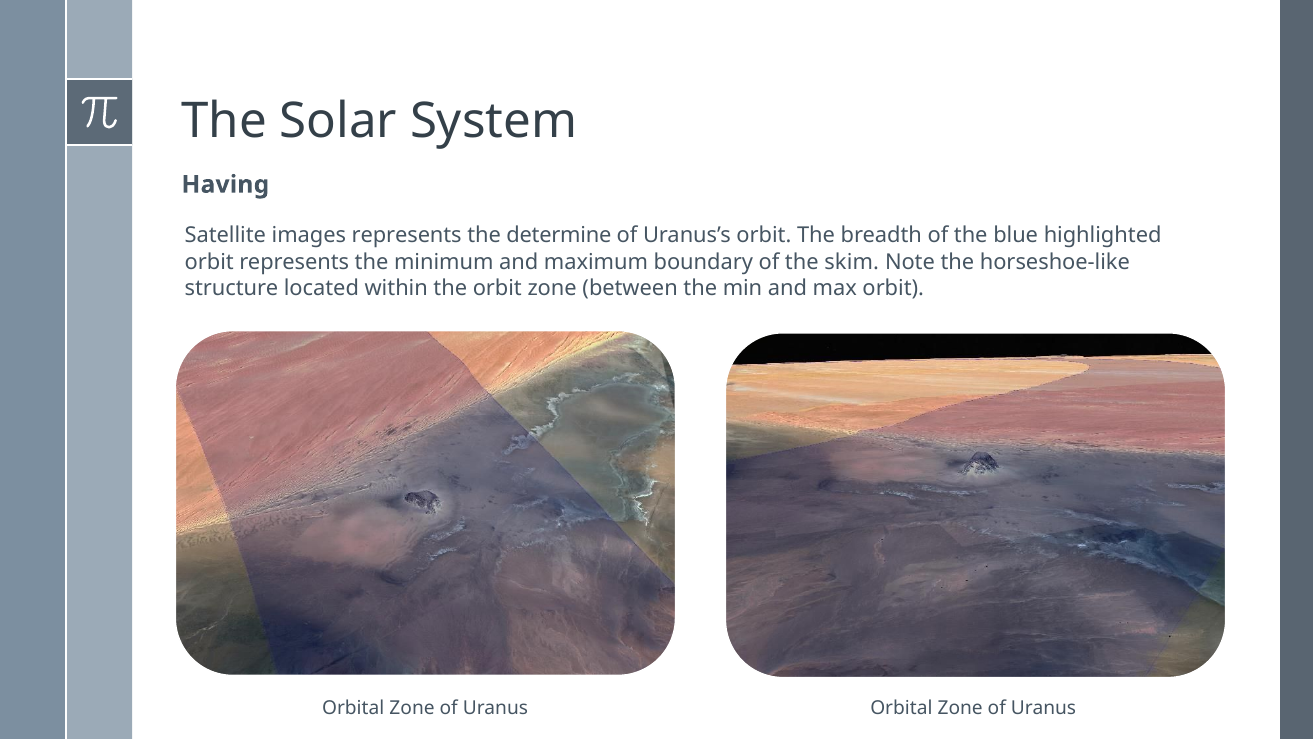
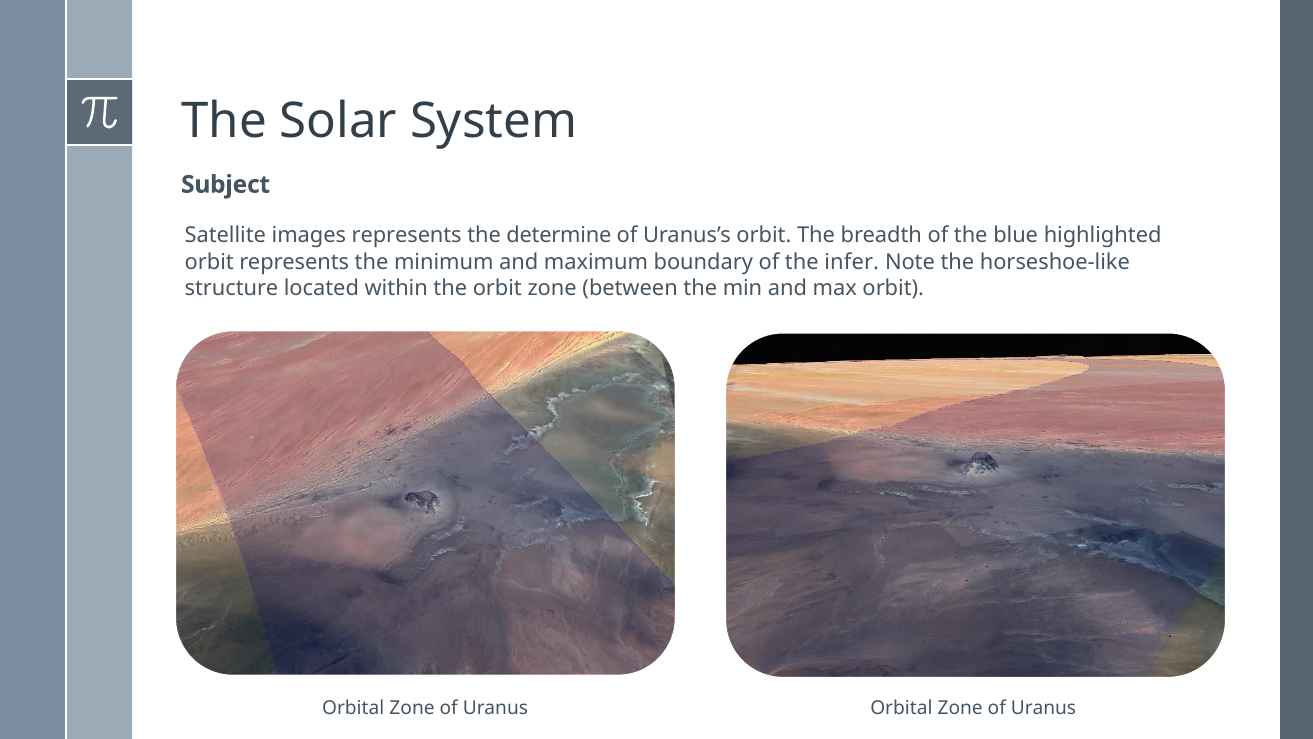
Having: Having -> Subject (226, 185)
skim: skim -> infer (852, 262)
